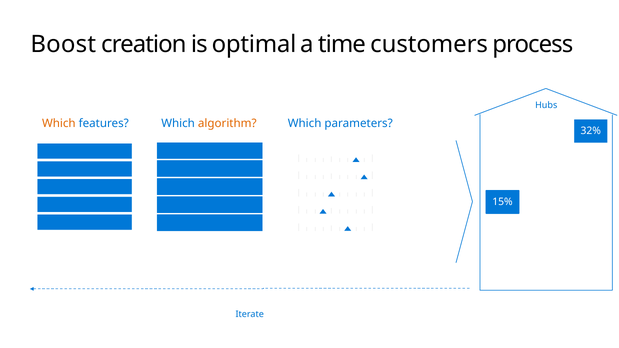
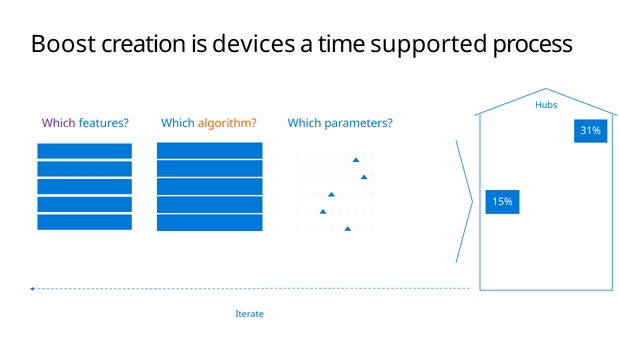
optimal: optimal -> devices (254, 44)
customers: customers -> supported (429, 44)
Which colour: orange -> purple (59, 124)
32%: 32% -> 31% (591, 131)
